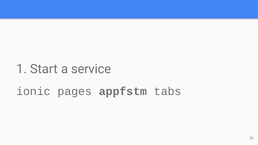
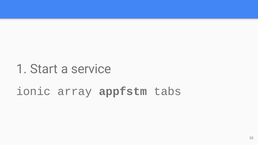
pages: pages -> array (75, 91)
